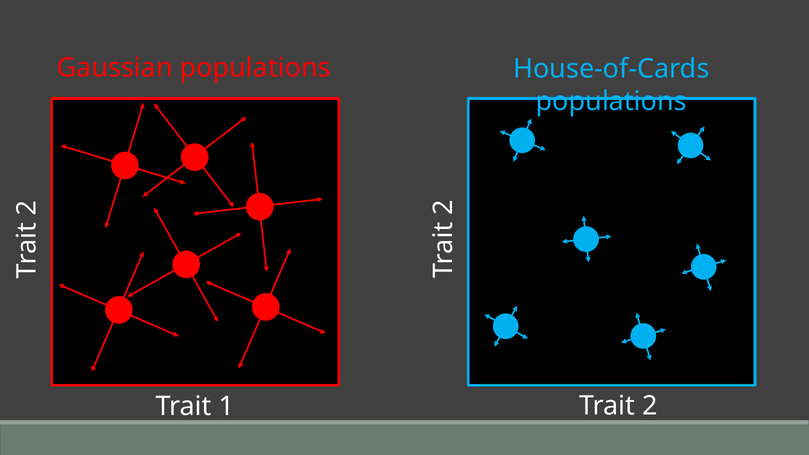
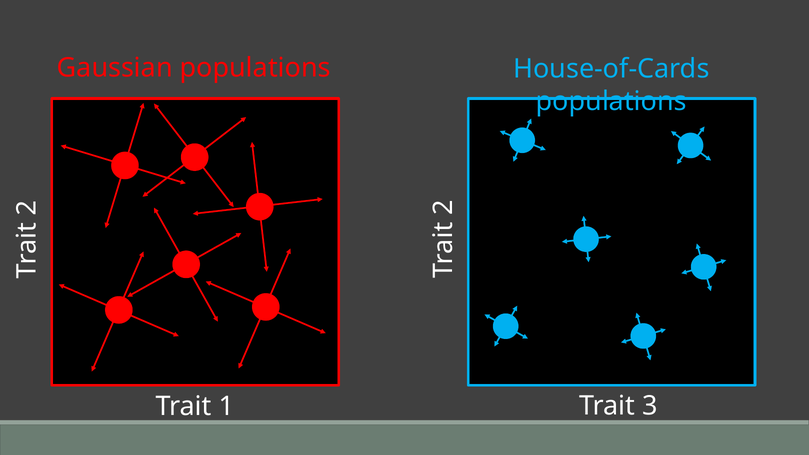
Trait 2: 2 -> 3 (650, 406)
